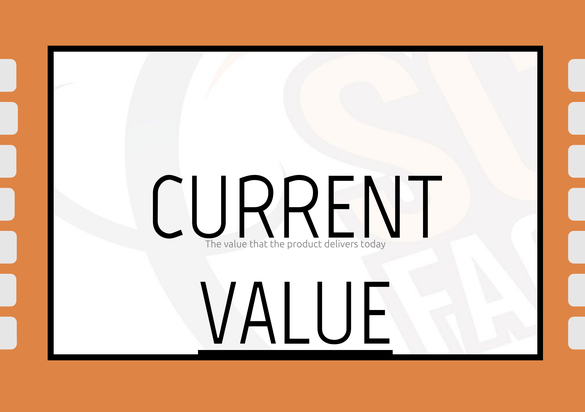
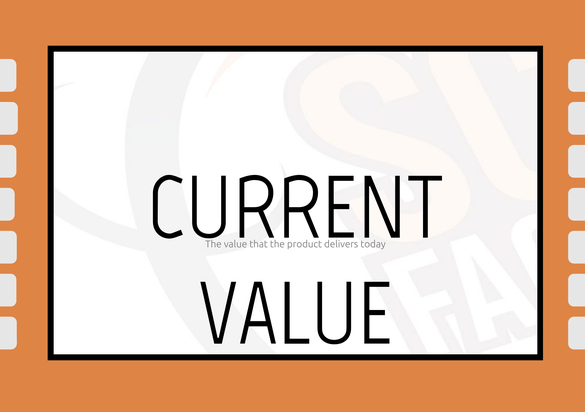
VALUE underline: present -> none (296, 315)
